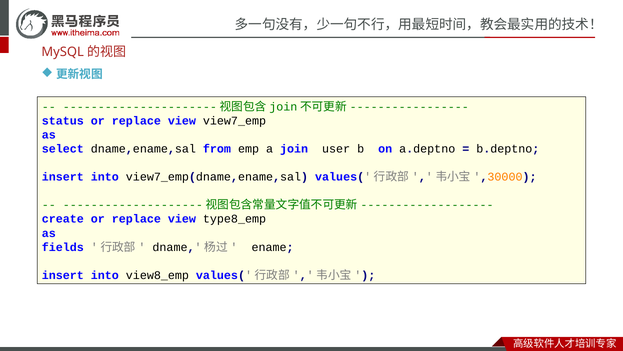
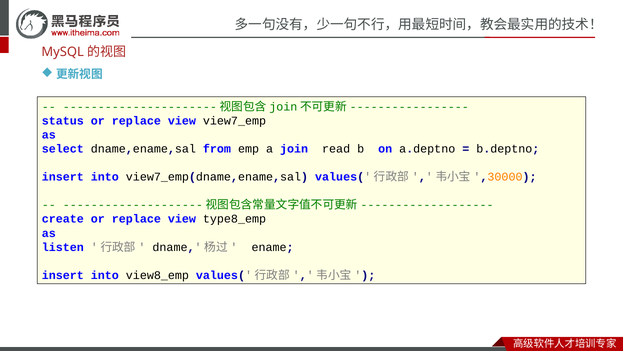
user: user -> read (336, 149)
fields: fields -> listen (63, 247)
